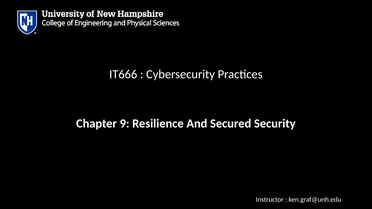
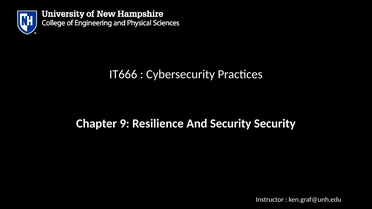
And Secured: Secured -> Security (231, 124)
